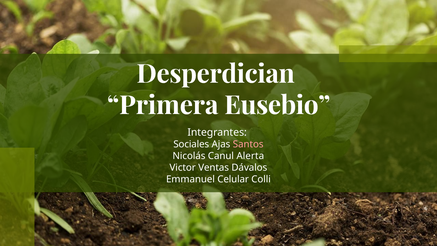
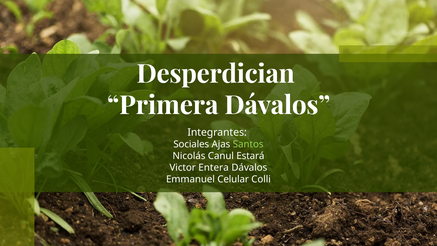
Primera Eusebio: Eusebio -> Dávalos (277, 105)
Santos colour: pink -> light green (248, 144)
Alerta: Alerta -> Estará (250, 156)
Ventas: Ventas -> Entera (214, 168)
